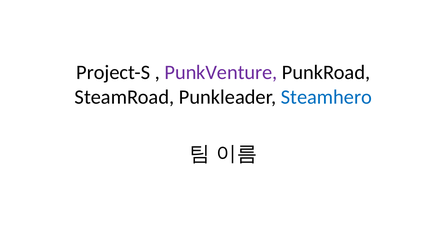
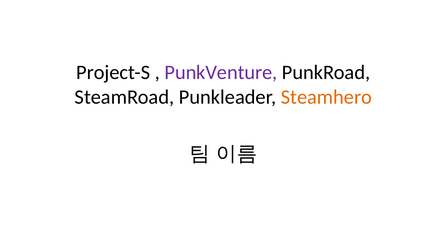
Steamhero colour: blue -> orange (326, 97)
